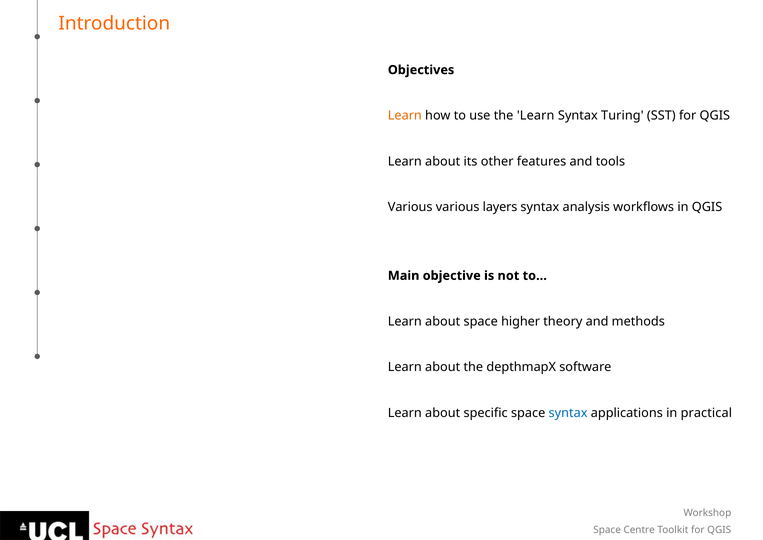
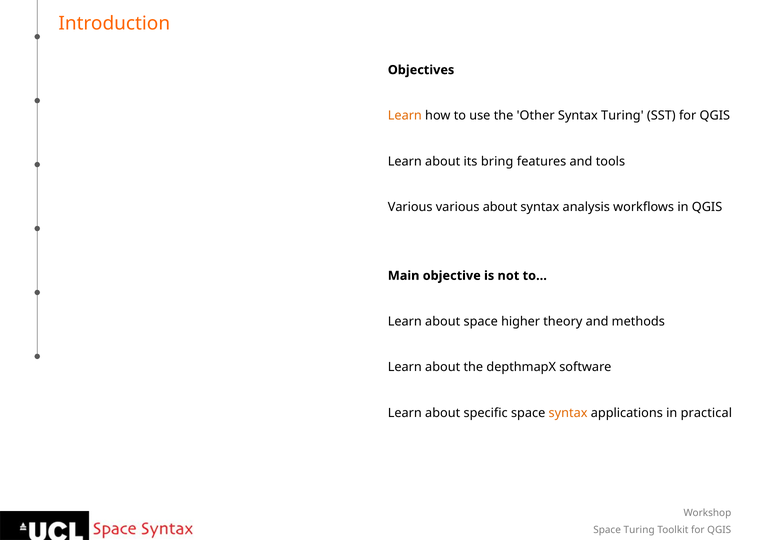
the Learn: Learn -> Other (536, 116)
other: other -> bring (497, 161)
various layers: layers -> about (500, 207)
syntax colour: blue -> orange (568, 412)
Space Centre: Centre -> Turing (639, 529)
